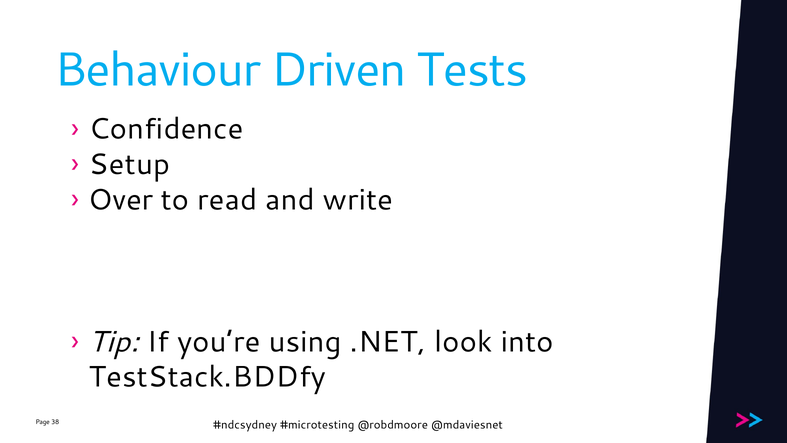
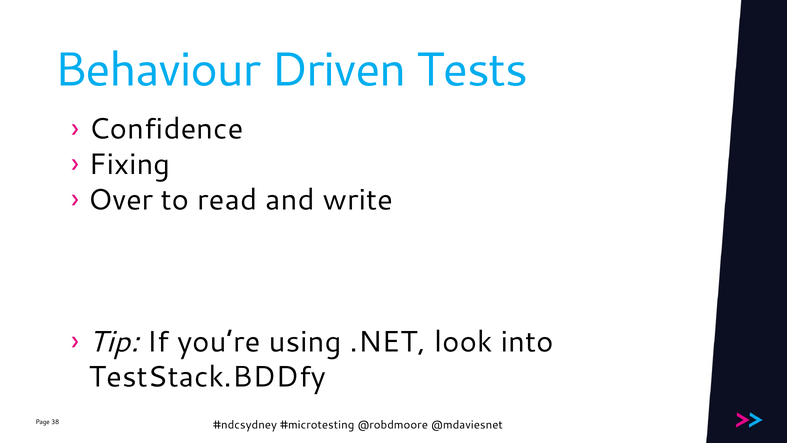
Setup: Setup -> Fixing (130, 165)
